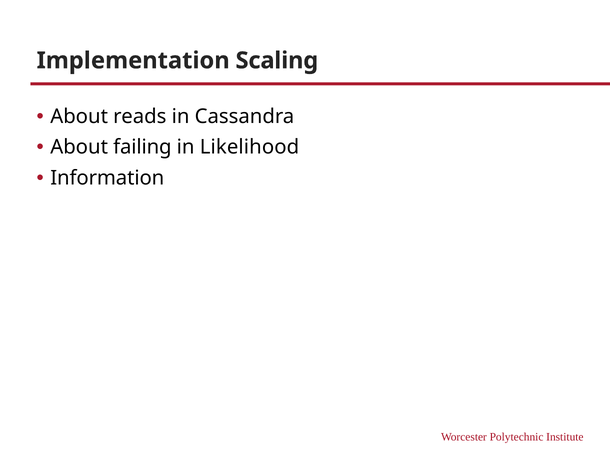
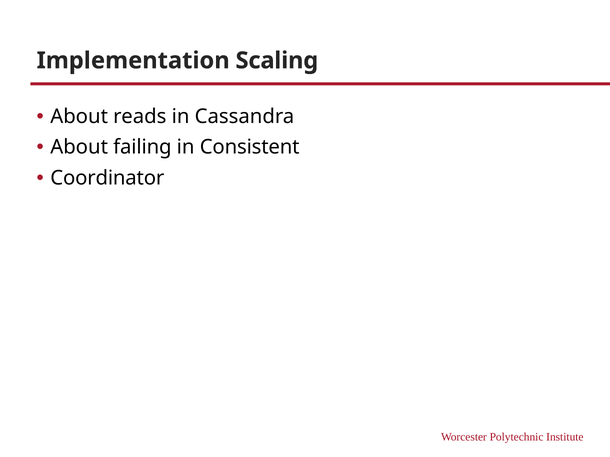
Likelihood: Likelihood -> Consistent (250, 147)
Information: Information -> Coordinator (107, 178)
